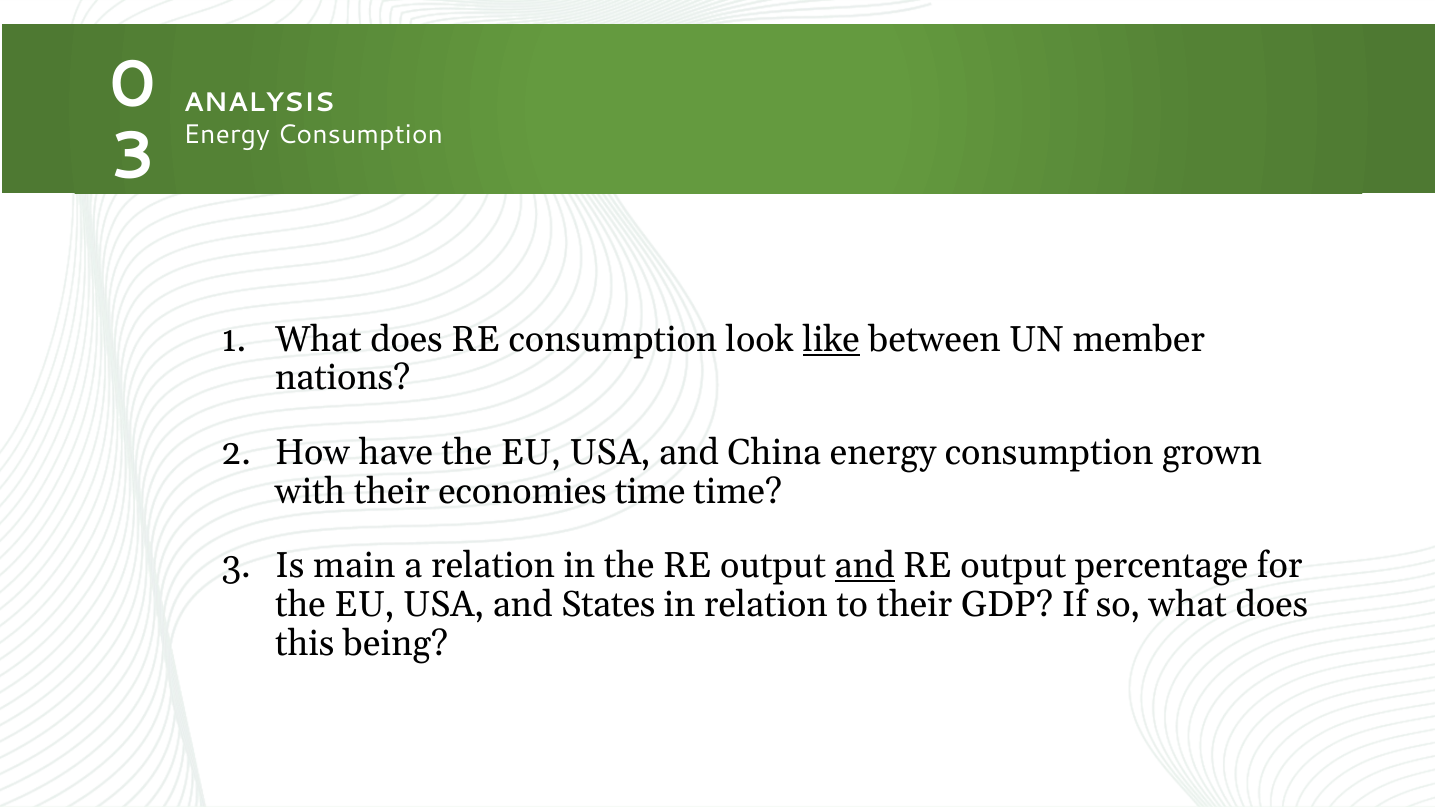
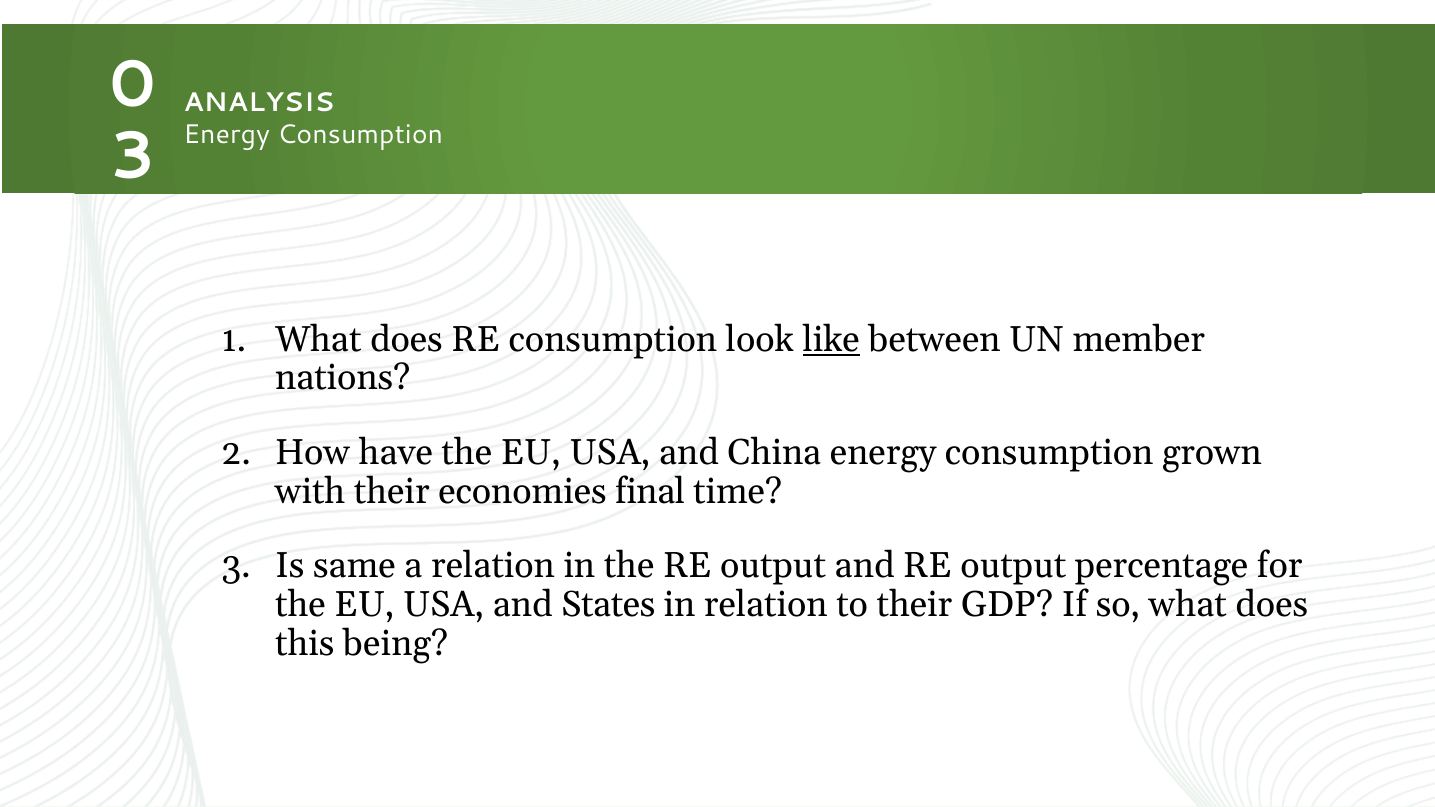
economies time: time -> final (650, 492)
main: main -> same (354, 566)
and underline: present -> none (865, 566)
